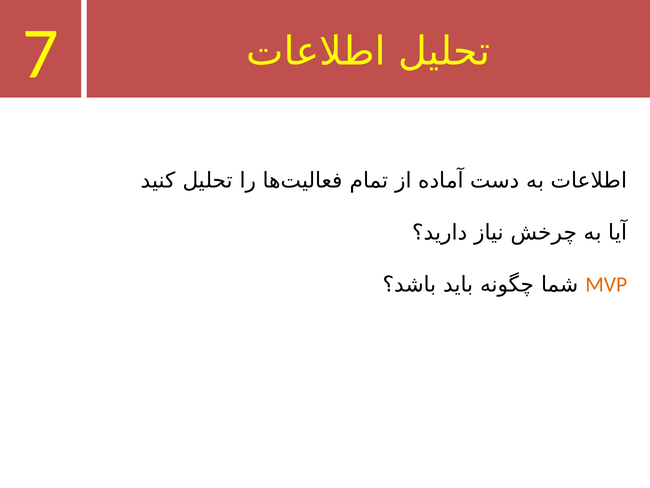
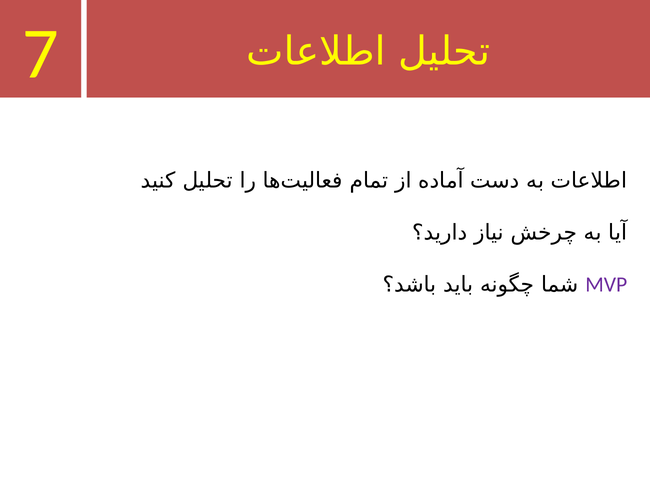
MVP colour: orange -> purple (606, 284)
